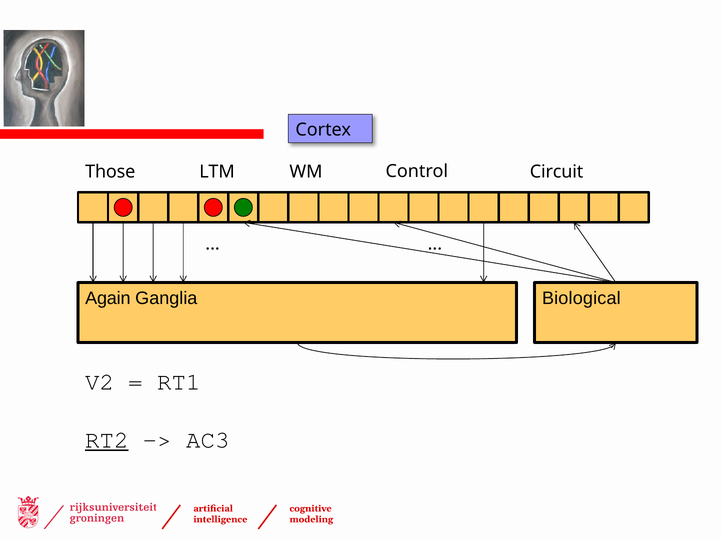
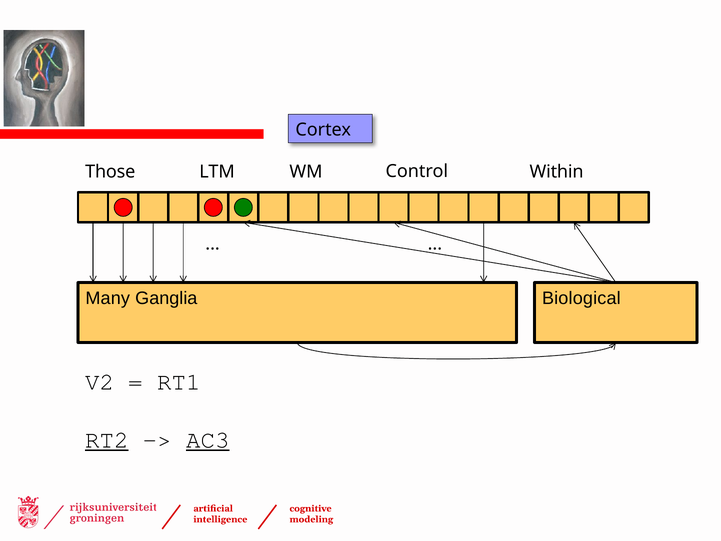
Circuit: Circuit -> Within (557, 172)
Again: Again -> Many (108, 298)
AC3 underline: none -> present (208, 440)
